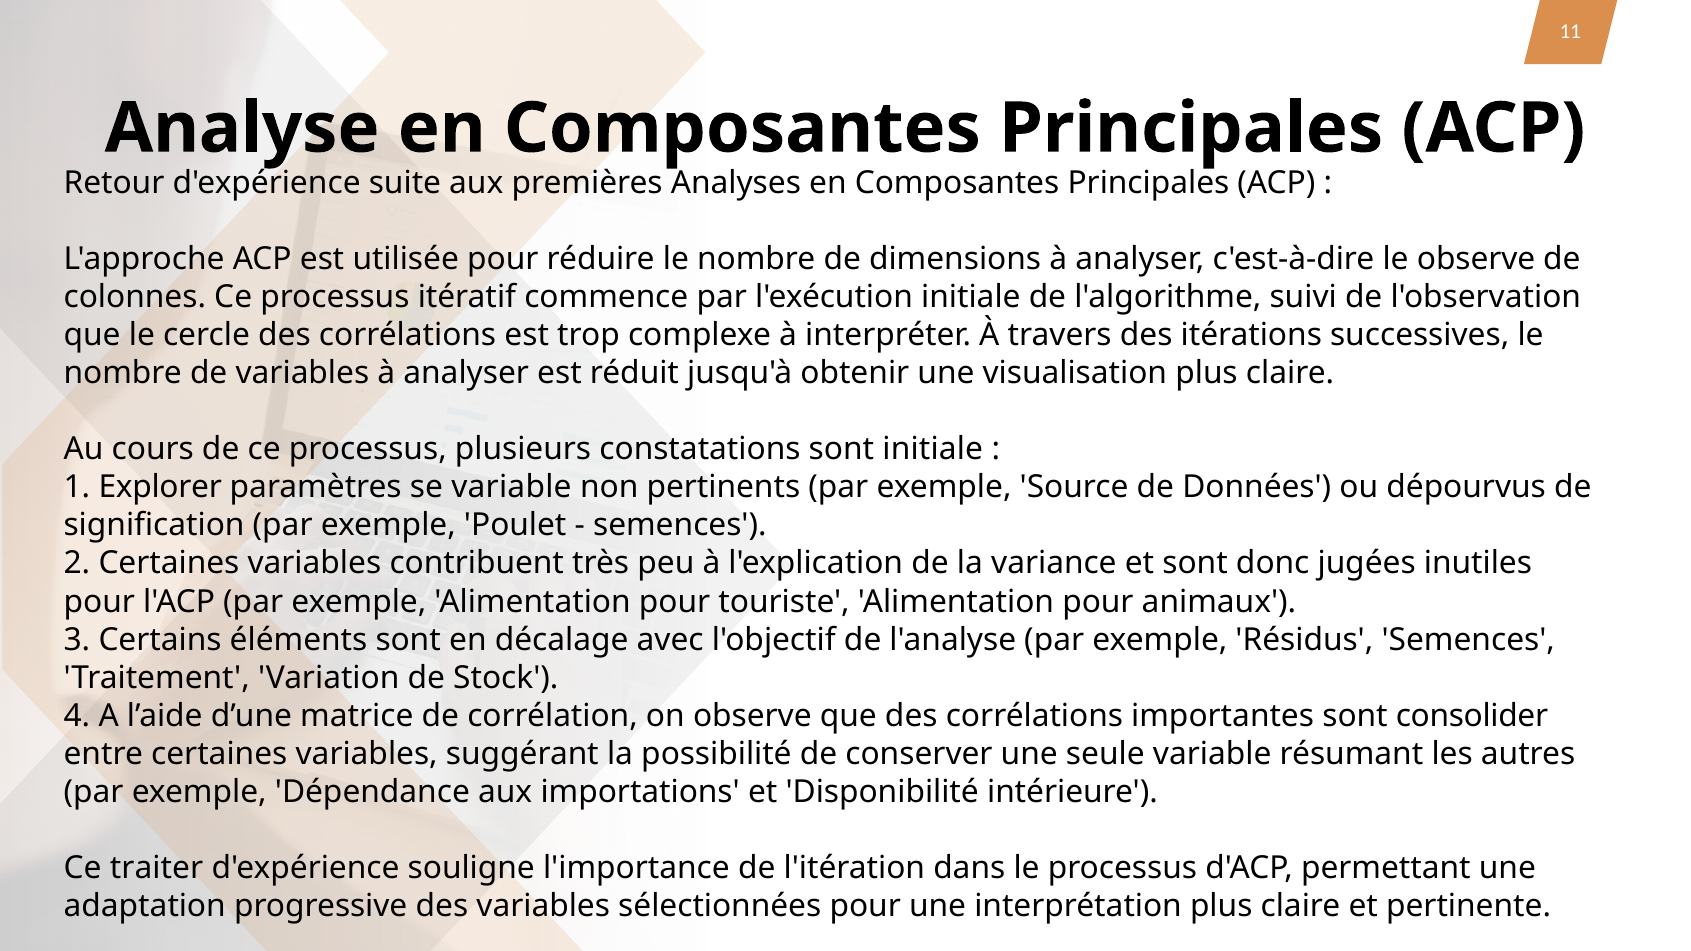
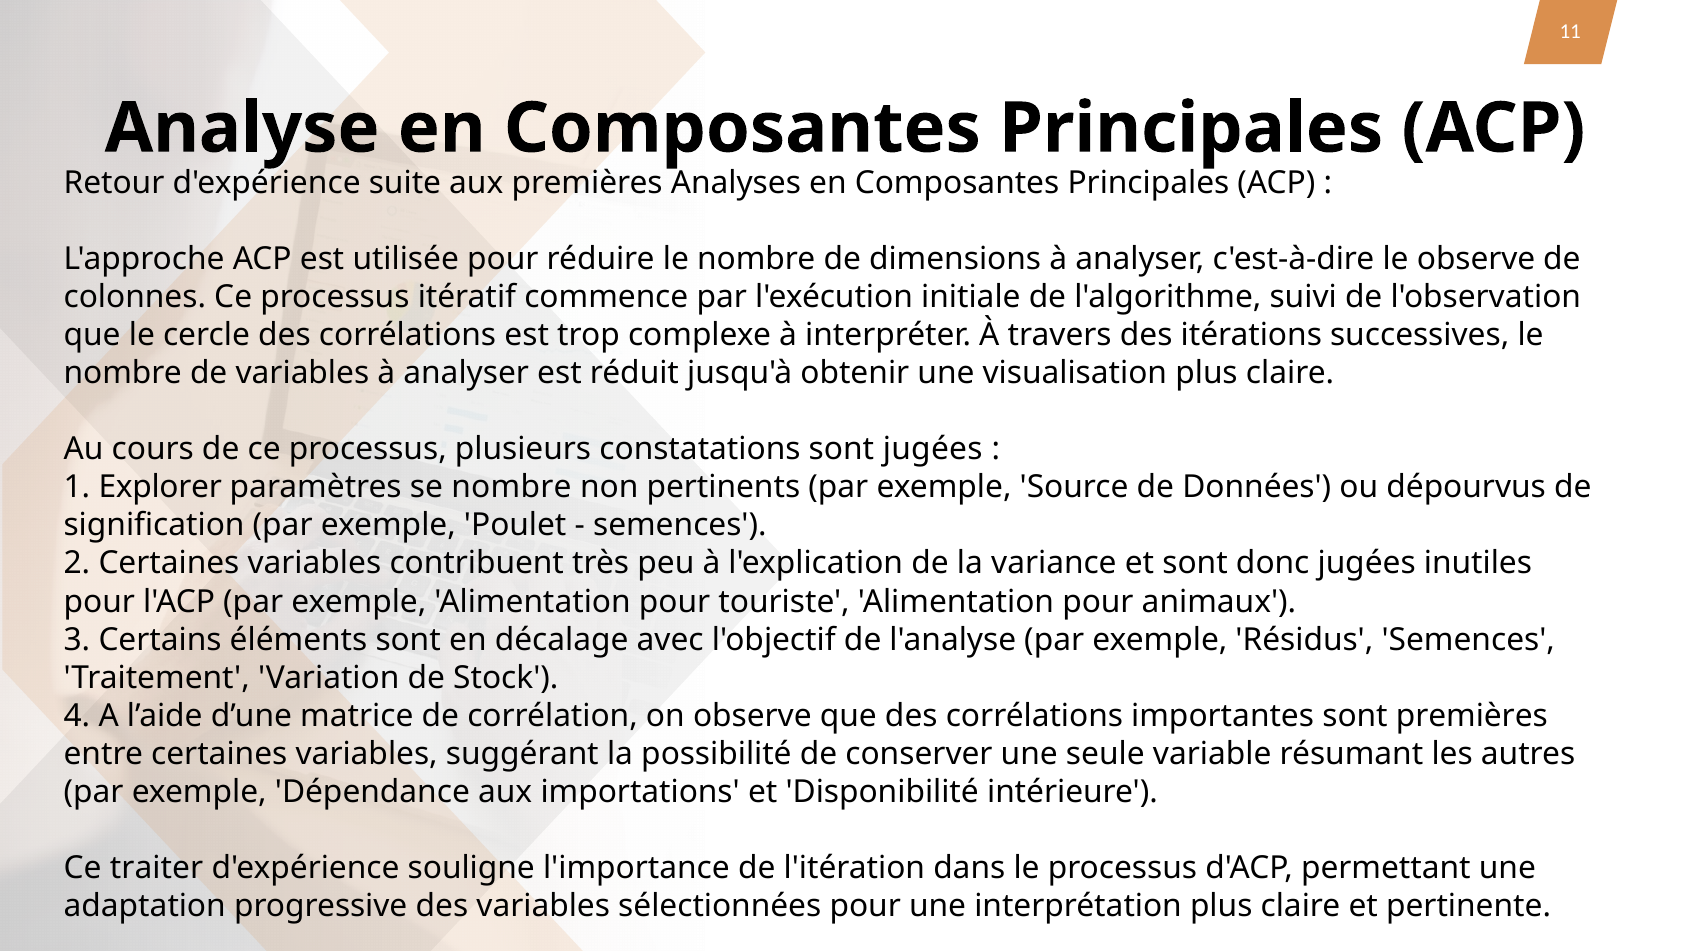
sont initiale: initiale -> jugées (933, 449)
se variable: variable -> nombre (511, 488)
sont consolider: consolider -> premières (1472, 716)
